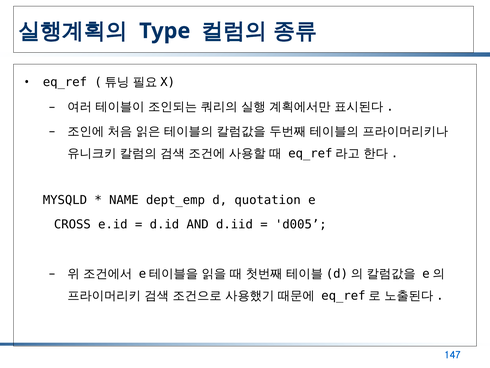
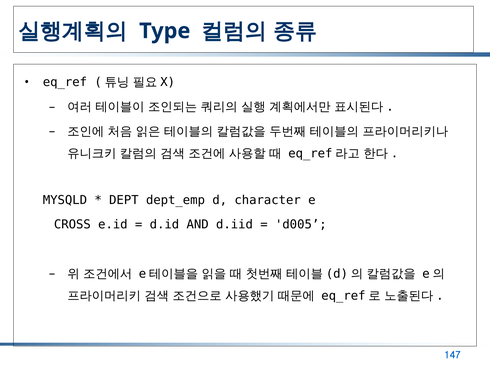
NAME: NAME -> DEPT (124, 200)
quotation: quotation -> character (268, 200)
